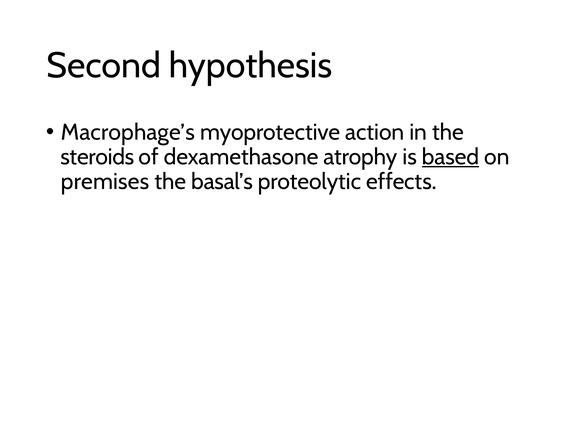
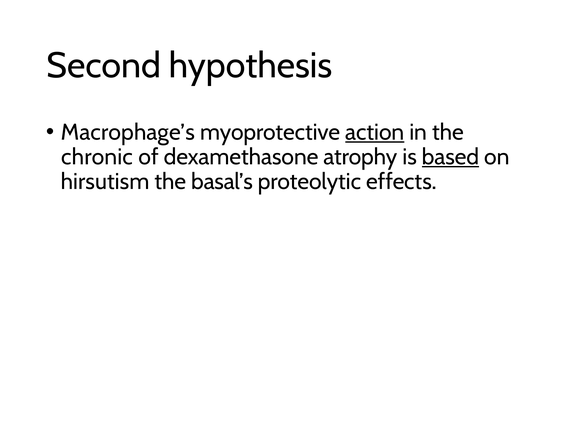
action underline: none -> present (375, 132)
steroids: steroids -> chronic (97, 157)
premises: premises -> hirsutism (105, 181)
